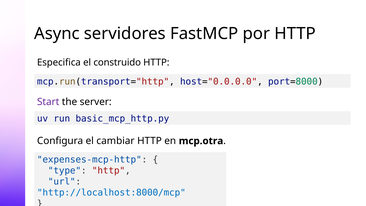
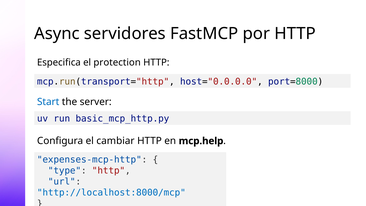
construido: construido -> protection (117, 63)
Start colour: purple -> blue (48, 102)
mcp.otra: mcp.otra -> mcp.help (201, 141)
